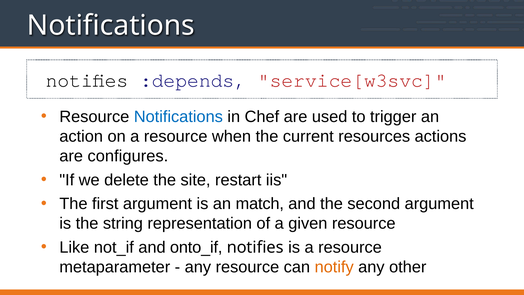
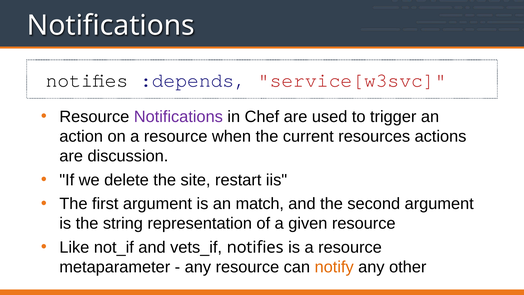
Notifications colour: blue -> purple (178, 117)
configures: configures -> discussion (128, 156)
onto_if: onto_if -> vets_if (196, 247)
